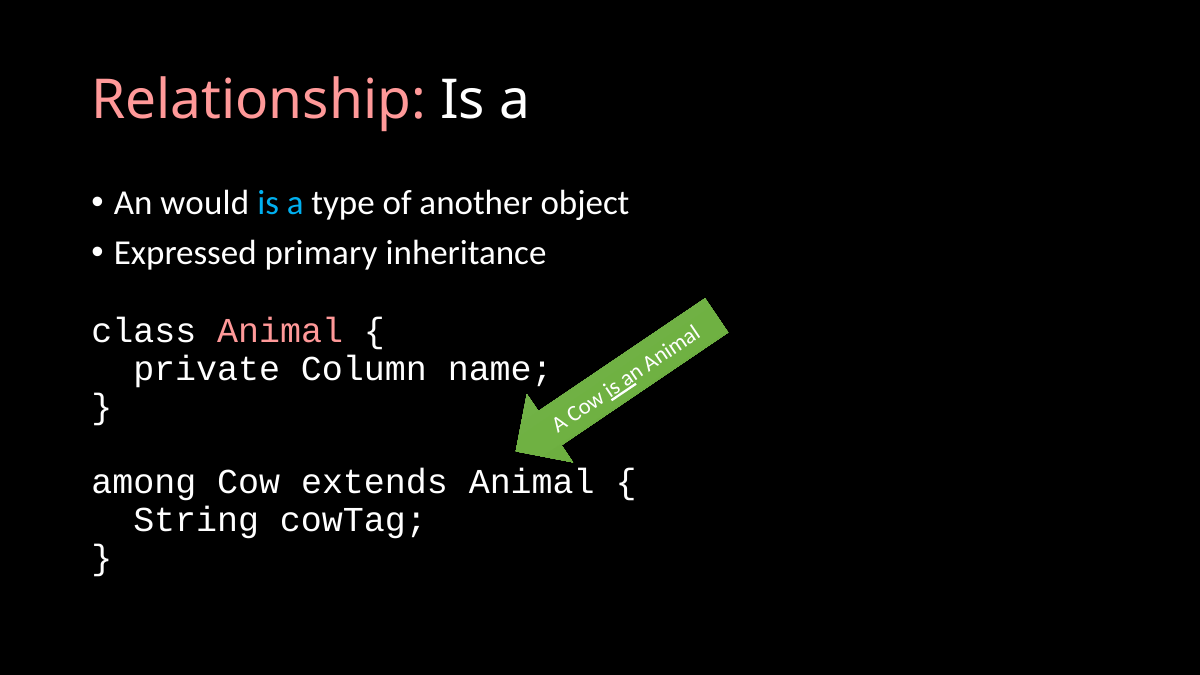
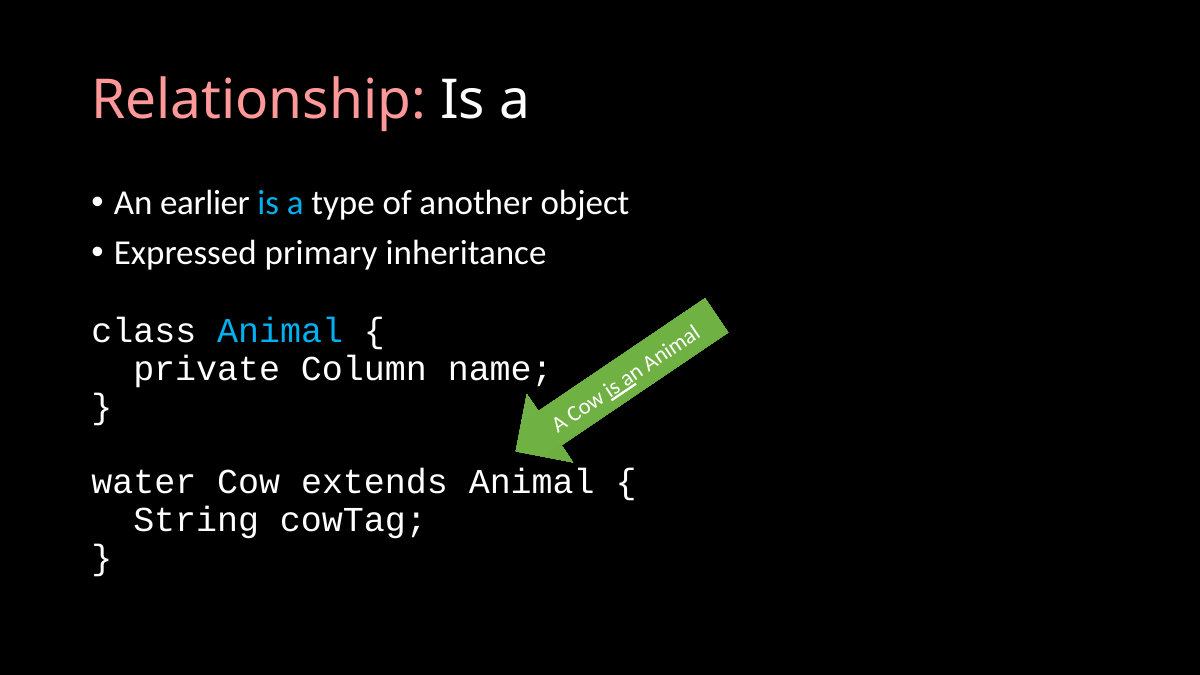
would: would -> earlier (205, 203)
Animal colour: pink -> light blue (280, 331)
among: among -> water (144, 482)
